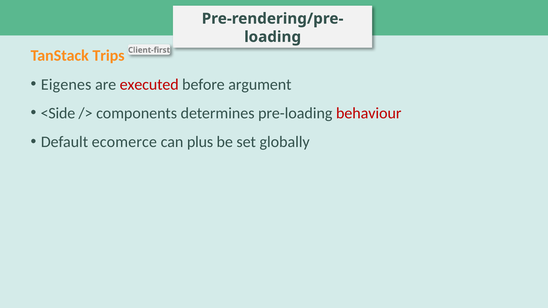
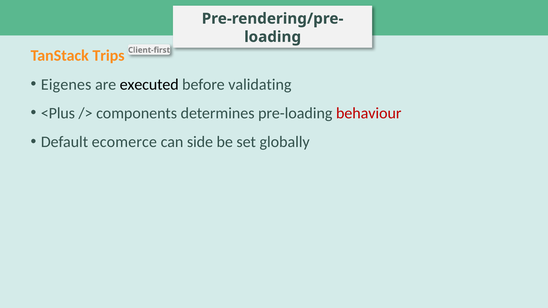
executed colour: red -> black (149, 85)
argument: argument -> validating (260, 85)
<Side: <Side -> <Plus (58, 113)
can plus: plus -> side (200, 142)
